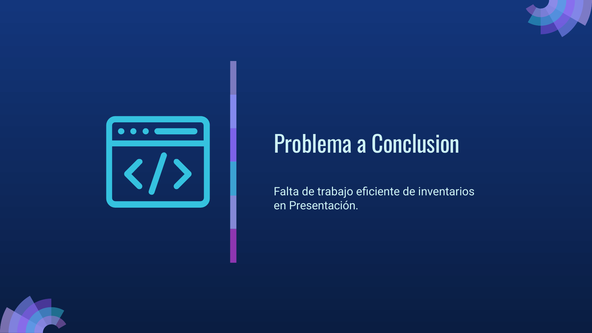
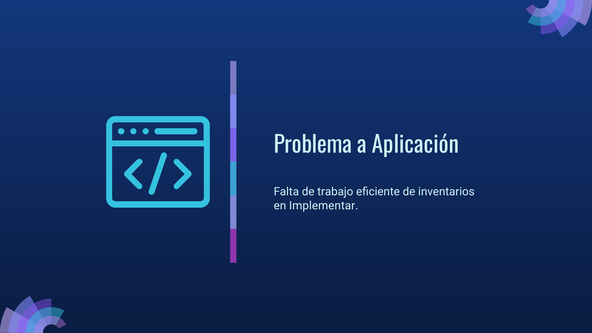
Conclusion: Conclusion -> Aplicación (415, 145)
Presentación: Presentación -> Implementar (324, 206)
